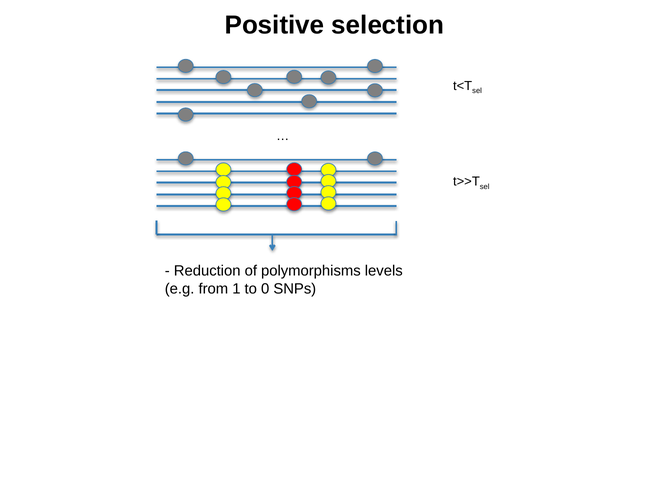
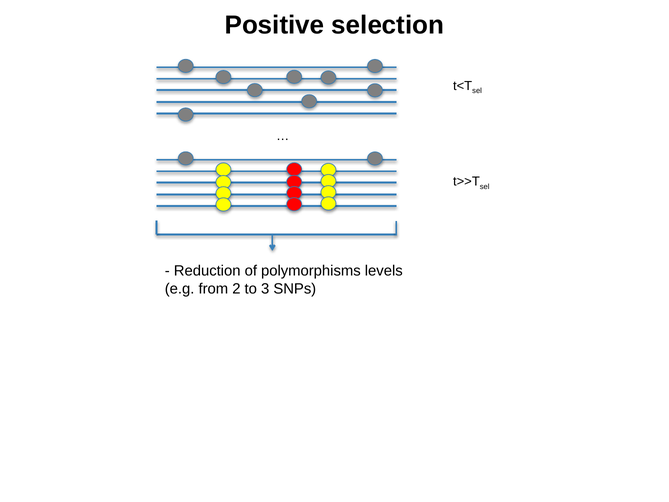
1: 1 -> 2 (236, 289)
0: 0 -> 3 (265, 289)
